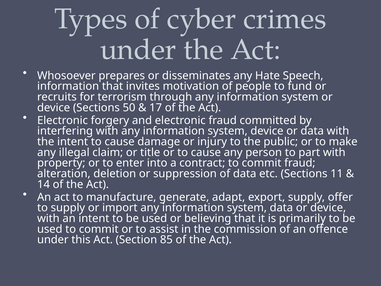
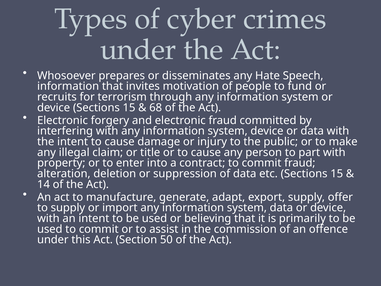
device Sections 50: 50 -> 15 (129, 108)
17: 17 -> 68 (156, 108)
etc Sections 11: 11 -> 15 (337, 174)
85: 85 -> 50 (166, 240)
